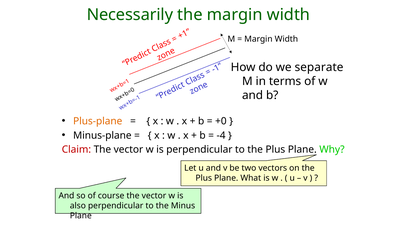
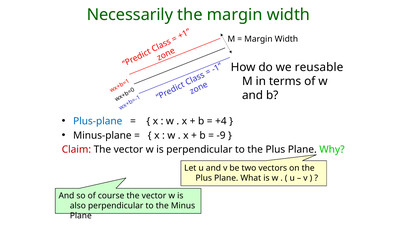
separate: separate -> reusable (319, 67)
Plus-plane colour: orange -> blue (98, 121)
+0: +0 -> +4 (221, 121)
-4: -4 -> -9 (221, 135)
